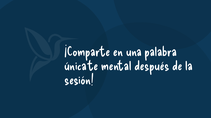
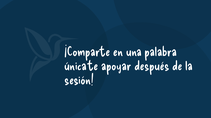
mental: mental -> apoyar (116, 66)
